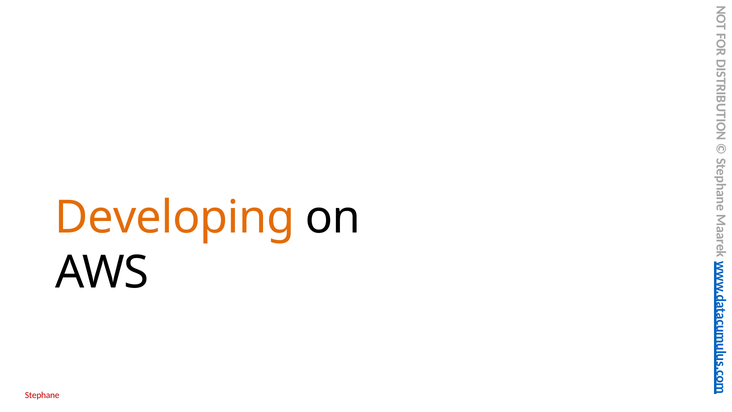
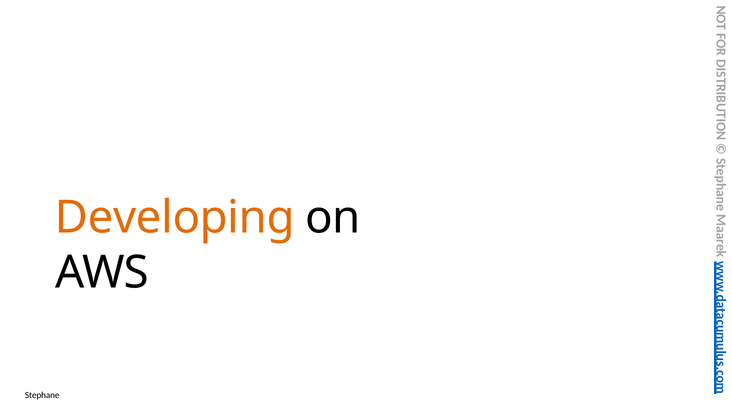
Stephane colour: red -> black (42, 395)
